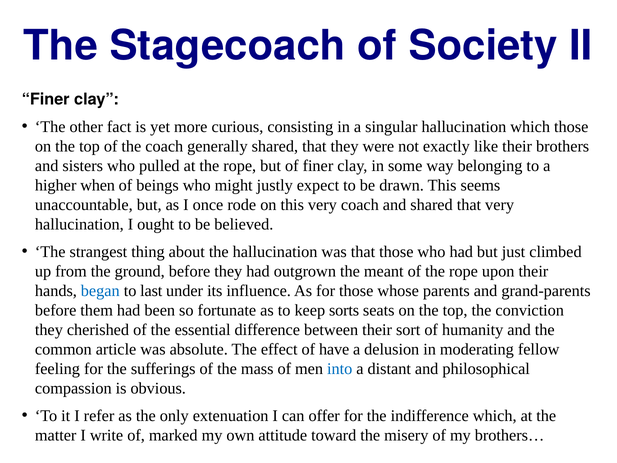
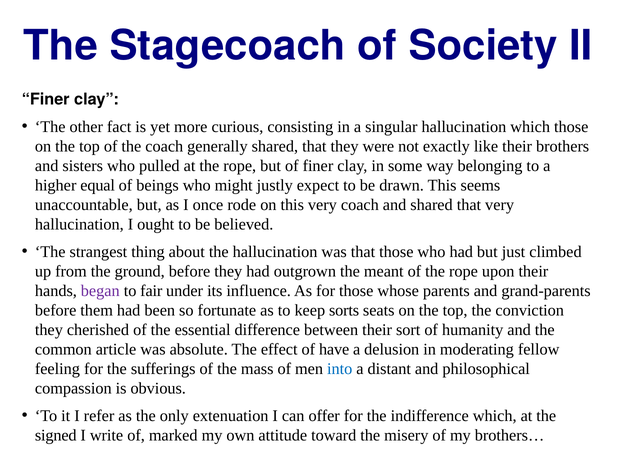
when: when -> equal (98, 185)
began colour: blue -> purple (100, 291)
last: last -> fair (151, 291)
matter: matter -> signed (56, 435)
